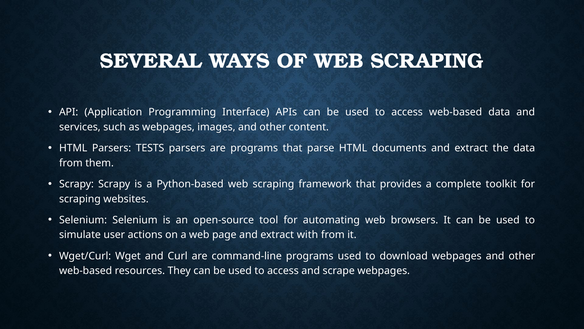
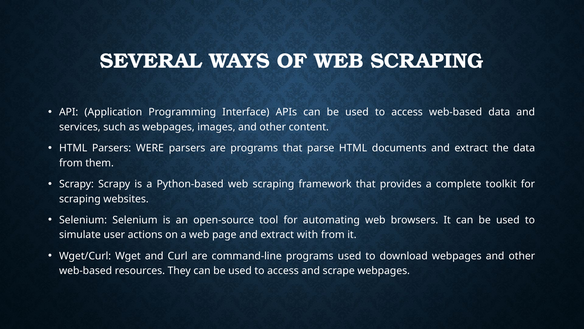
TESTS: TESTS -> WERE (150, 148)
